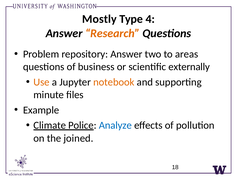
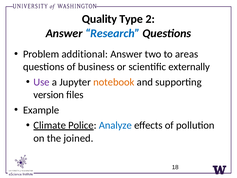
Mostly: Mostly -> Quality (100, 19)
4: 4 -> 2 (150, 19)
Research colour: orange -> blue (113, 33)
repository: repository -> additional (85, 54)
Use colour: orange -> purple (41, 82)
minute: minute -> version (49, 95)
